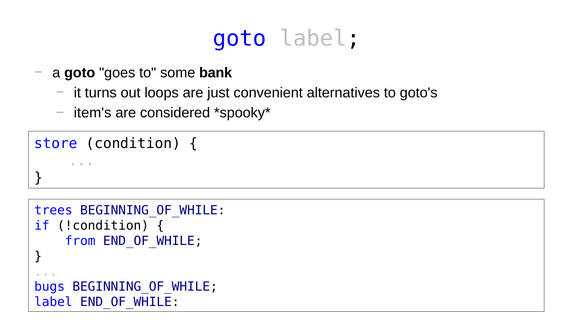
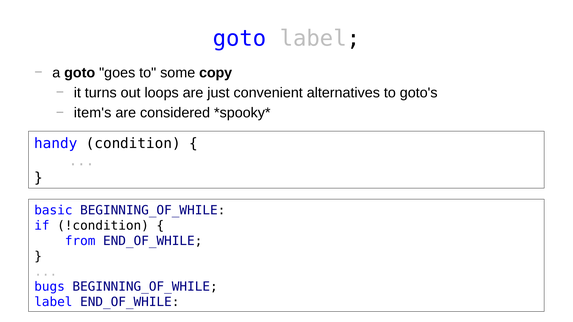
bank: bank -> copy (216, 73)
store: store -> handy (56, 144)
trees: trees -> basic (53, 211)
